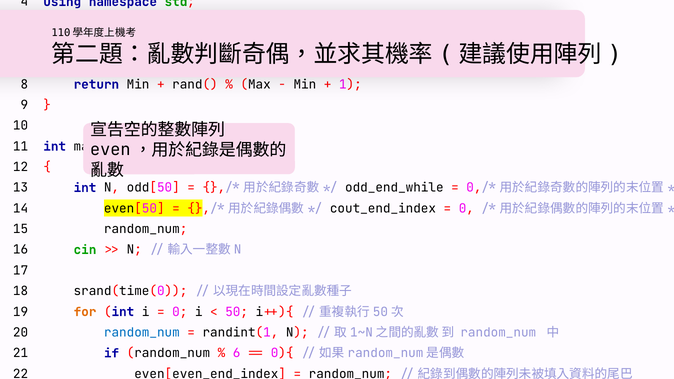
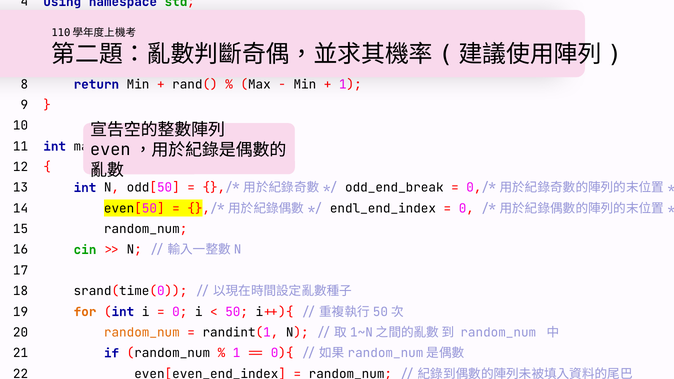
odd_end_while: odd_end_while -> odd_end_break (394, 188)
cout_end_index: cout_end_index -> endl_end_index (383, 209)
random_num colour: blue -> orange (142, 333)
6: 6 -> 1 (237, 353)
